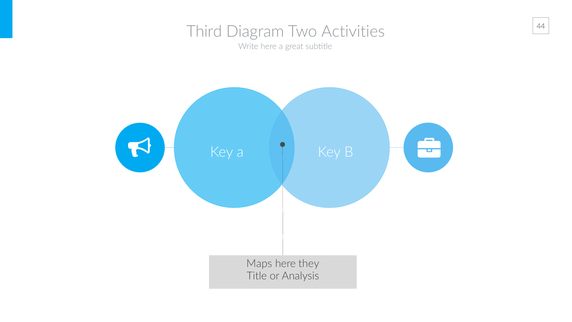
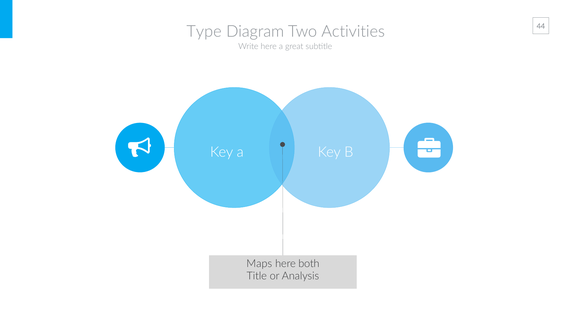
Third: Third -> Type (204, 31)
they: they -> both (309, 264)
